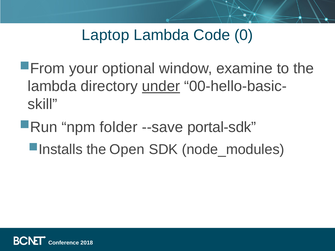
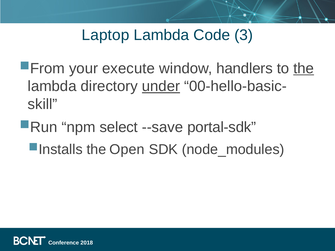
0: 0 -> 3 (244, 35)
optional: optional -> execute (129, 68)
examine: examine -> handlers (245, 68)
the underline: none -> present (304, 68)
folder: folder -> select (119, 127)
